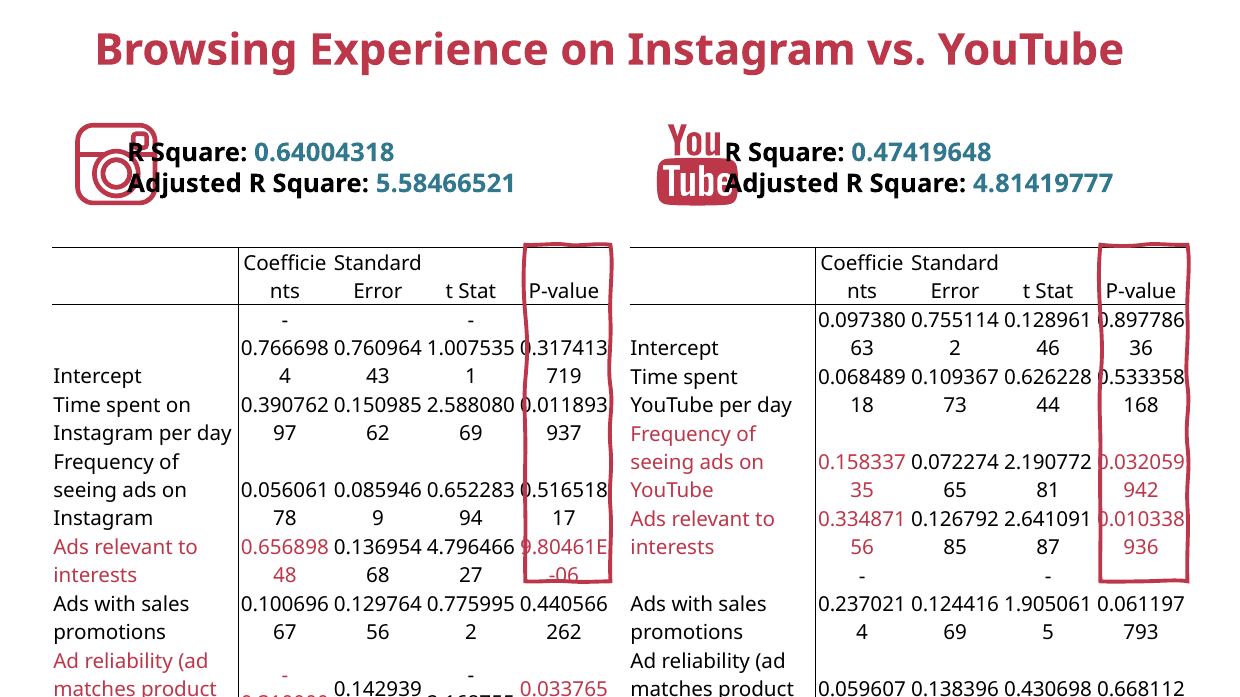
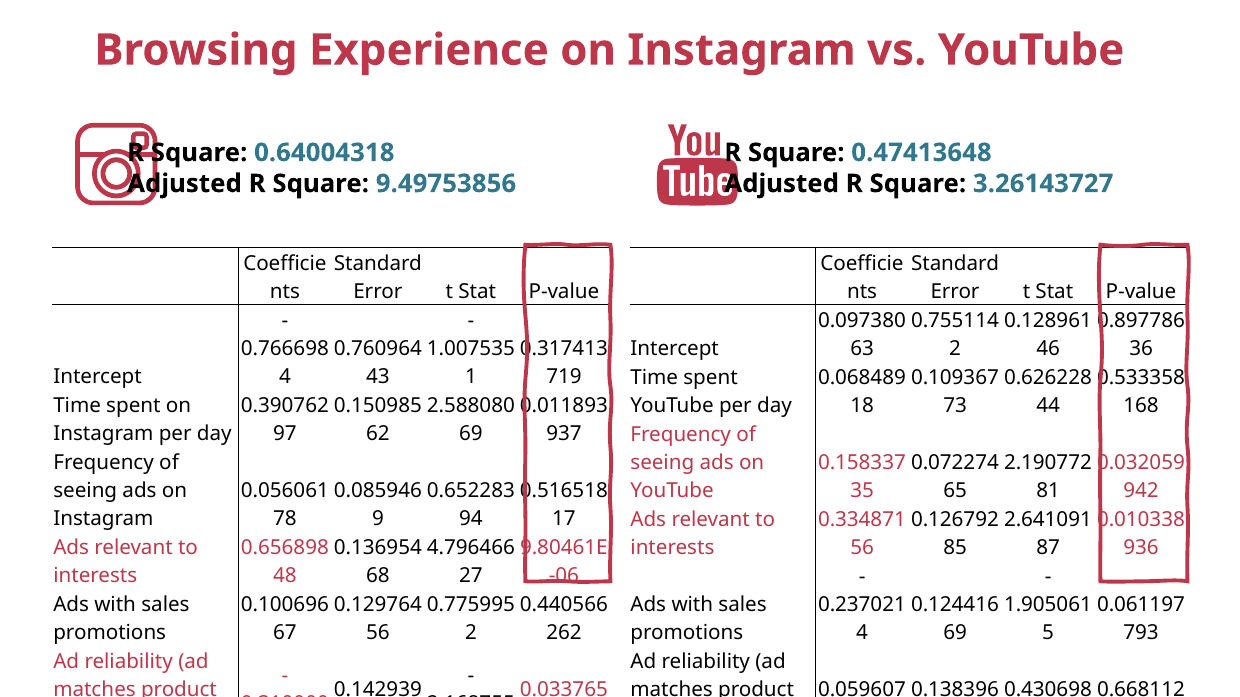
0.47419648: 0.47419648 -> 0.47413648 (921, 153)
5.58466521: 5.58466521 -> 9.49753856 (446, 184)
4.81419777: 4.81419777 -> 3.26143727 (1043, 184)
